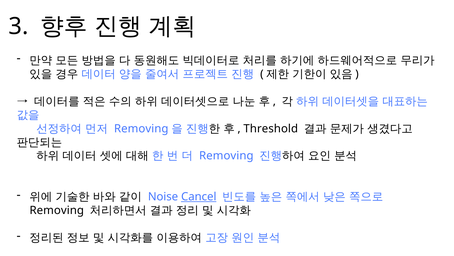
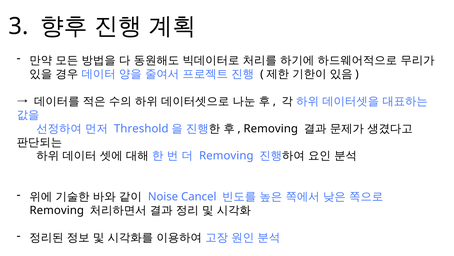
Removing: Removing -> Threshold (141, 128)
Threshold: Threshold -> Removing (271, 128)
Cancel underline: present -> none (199, 196)
